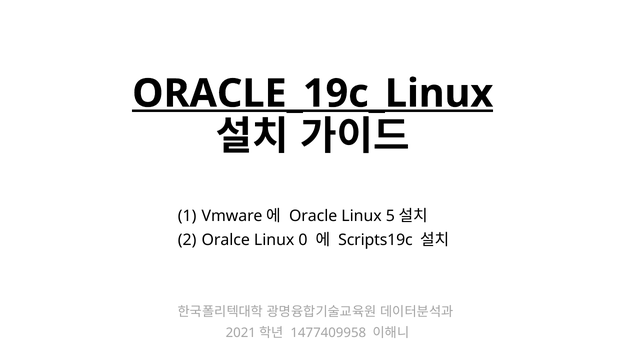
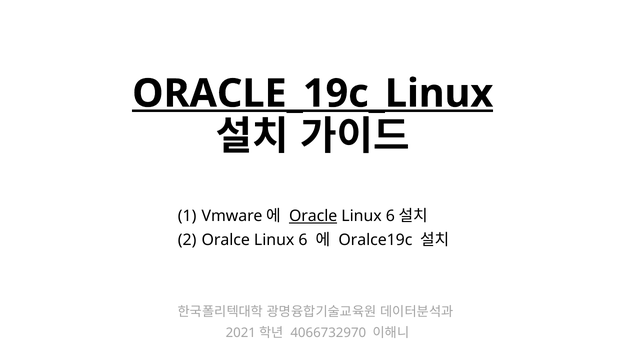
Oracle underline: none -> present (313, 216)
5: 5 -> 6 (390, 216)
0: 0 -> 6 (303, 240)
Scripts19c: Scripts19c -> Oralce19c (375, 240)
1477409958: 1477409958 -> 4066732970 (328, 333)
